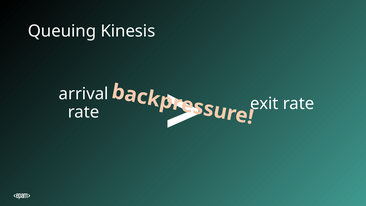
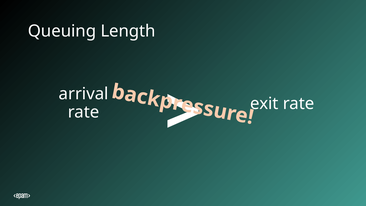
Kinesis: Kinesis -> Length (128, 31)
